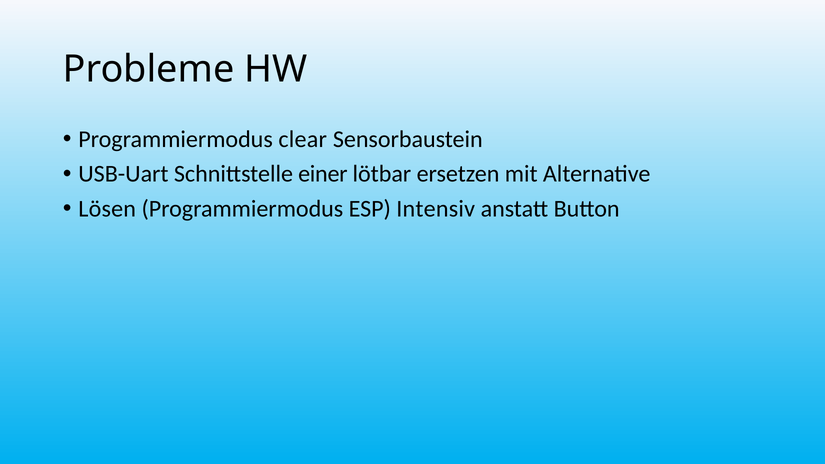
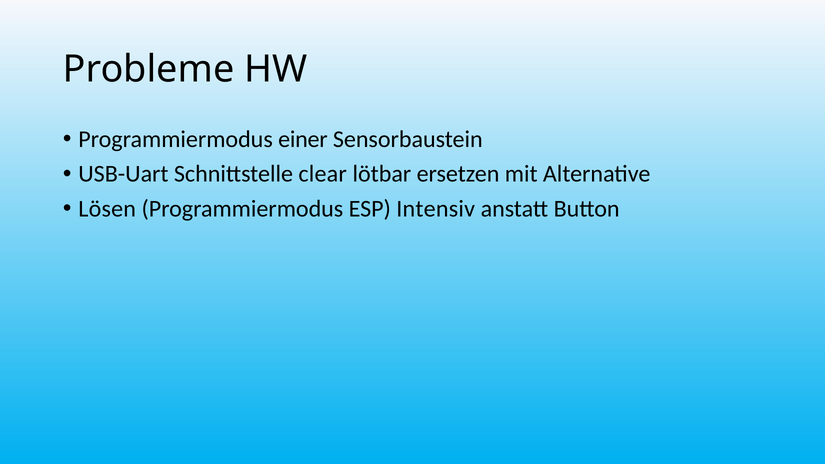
clear: clear -> einer (303, 139)
einer: einer -> clear (323, 174)
